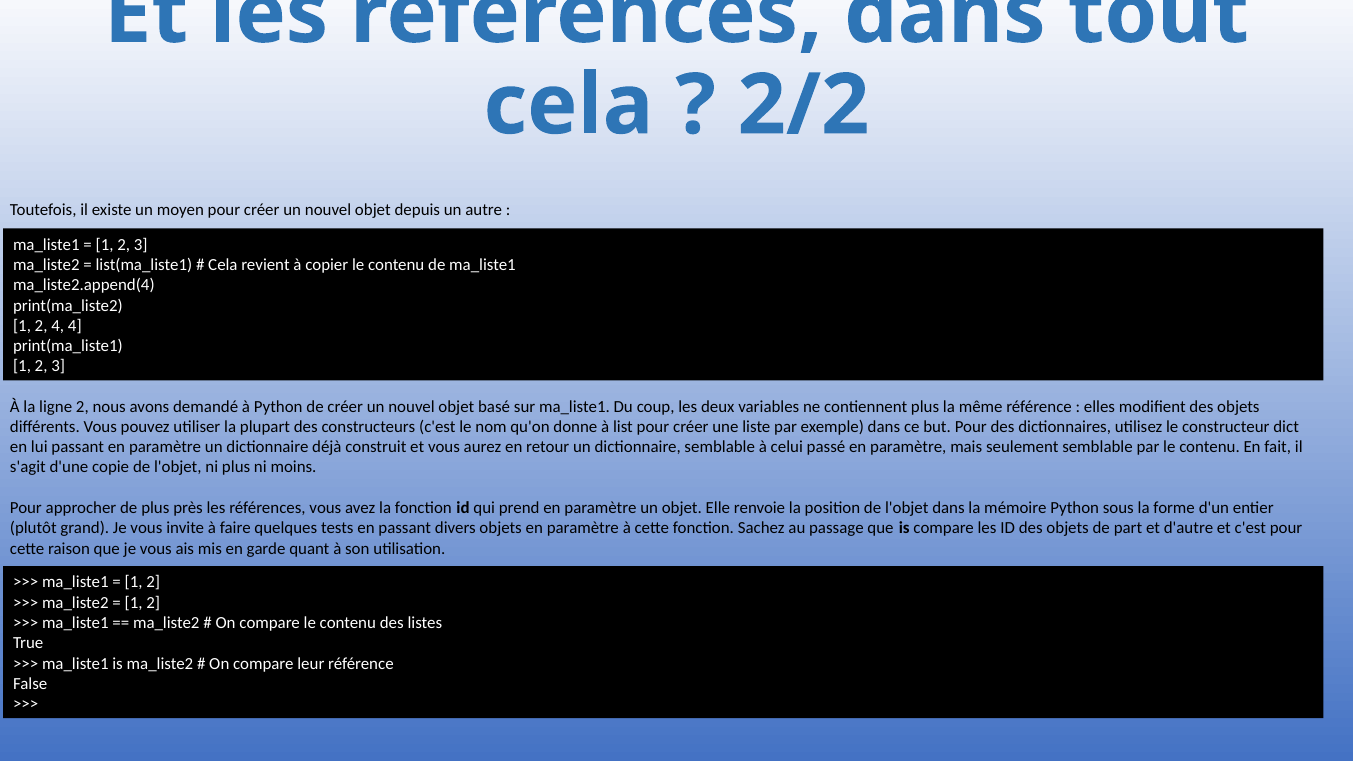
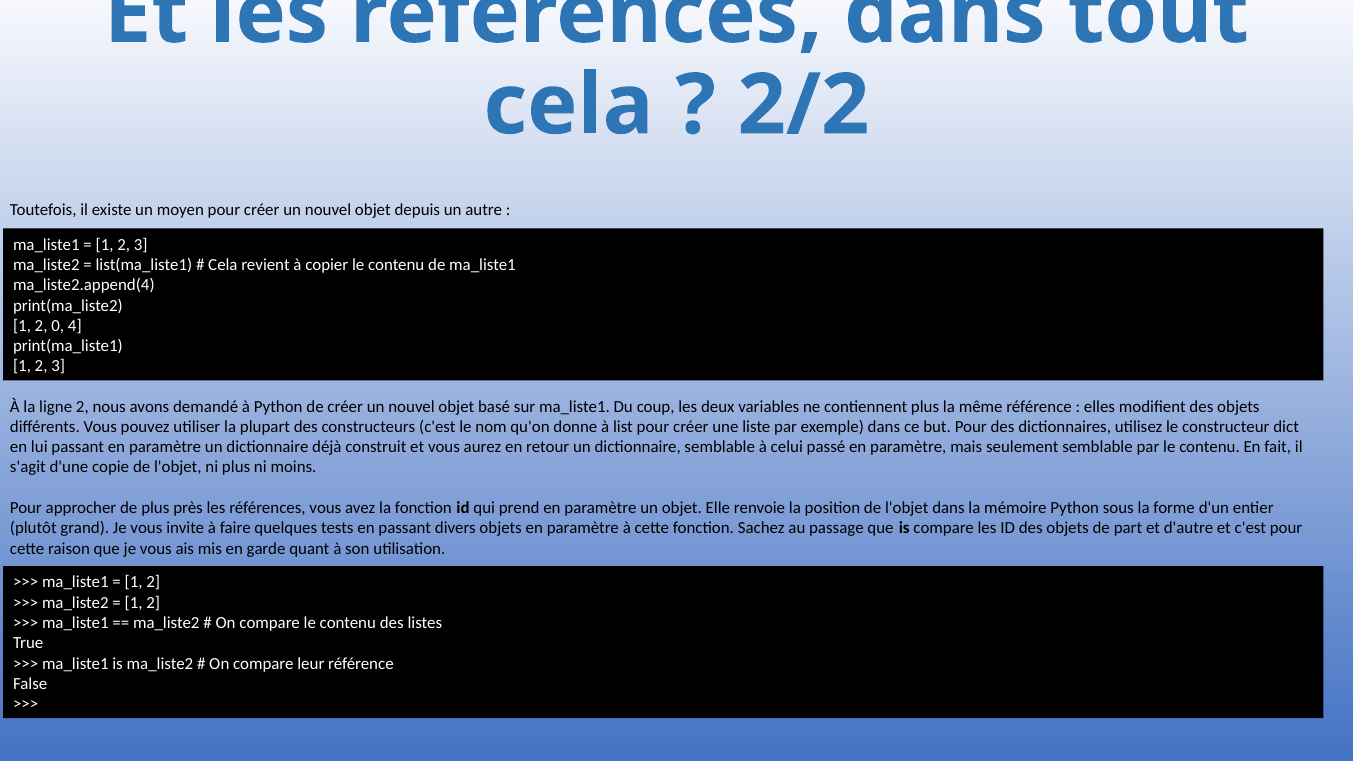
2 4: 4 -> 0 (58, 326)
